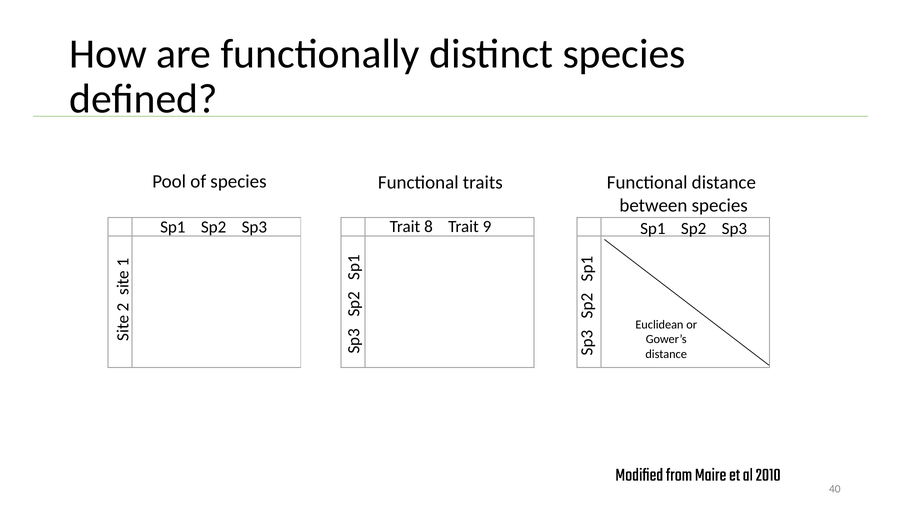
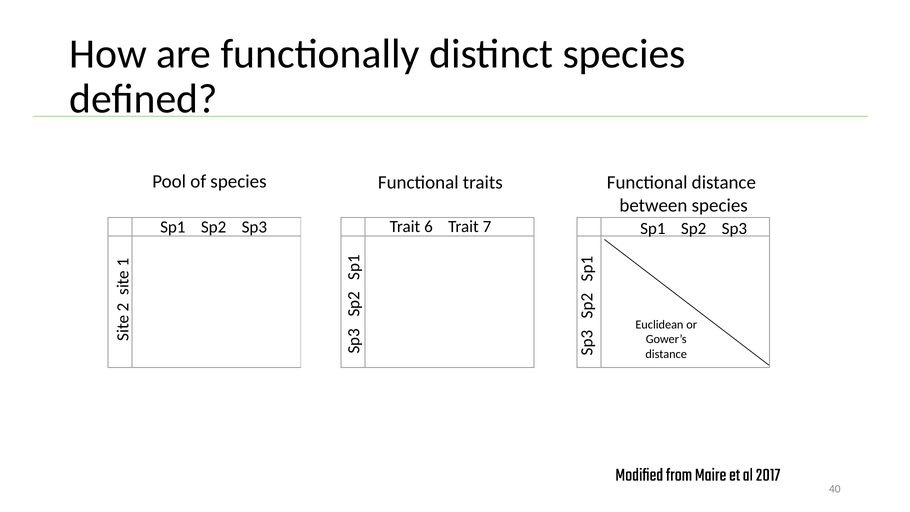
8: 8 -> 6 (428, 227)
9: 9 -> 7 (487, 227)
2010: 2010 -> 2017 (768, 474)
